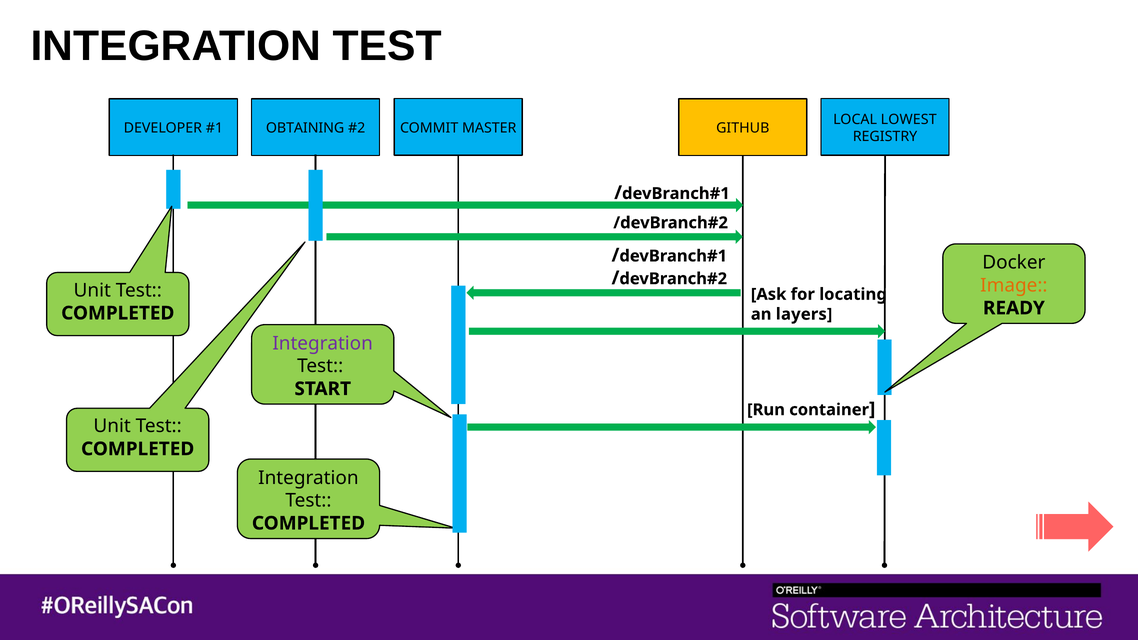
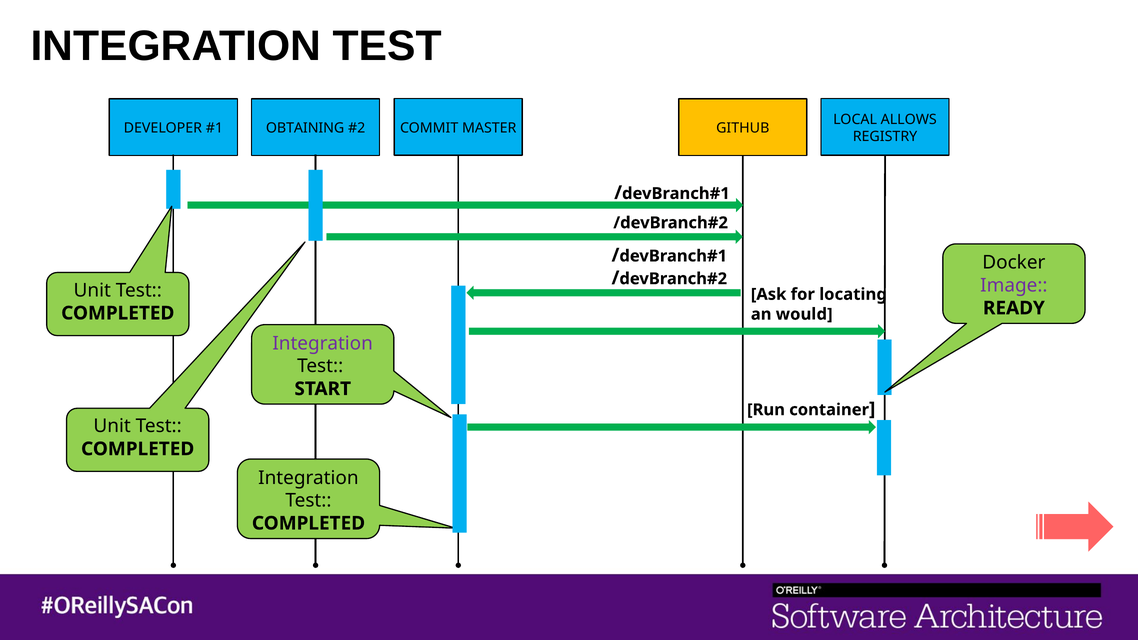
LOWEST: LOWEST -> ALLOWS (909, 119)
Image colour: orange -> purple (1014, 285)
layers: layers -> would (804, 314)
